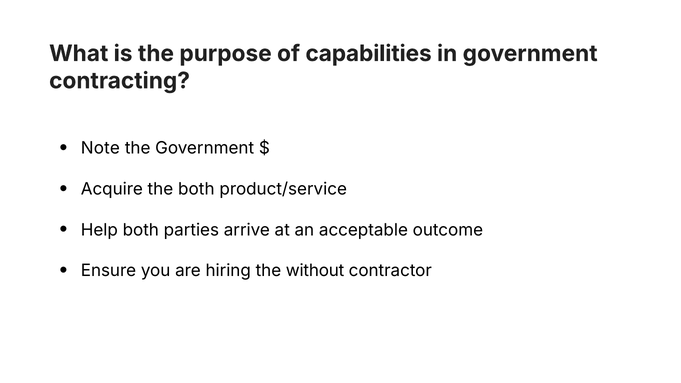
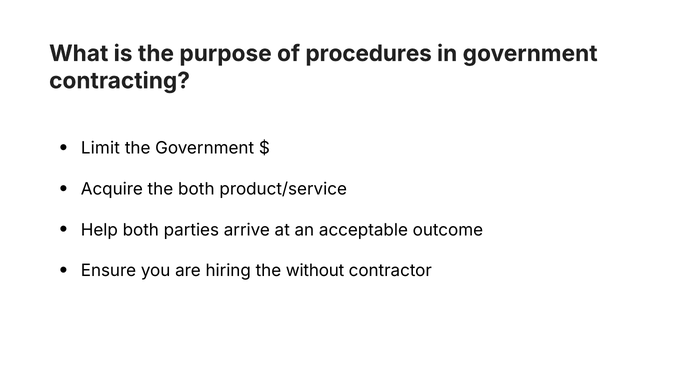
capabilities: capabilities -> procedures (369, 54)
Note: Note -> Limit (100, 148)
